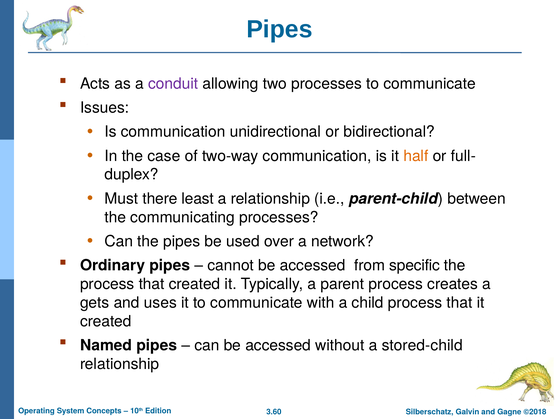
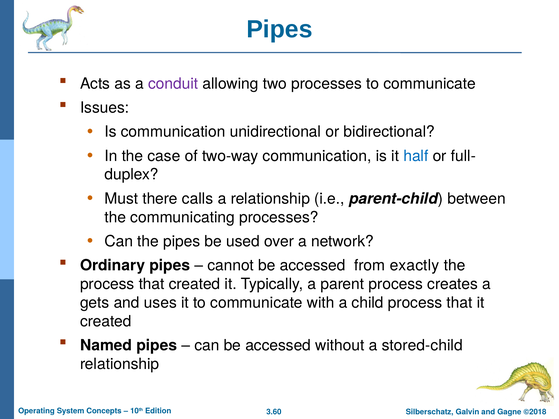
half colour: orange -> blue (416, 156)
least: least -> calls (198, 199)
specific: specific -> exactly (415, 266)
